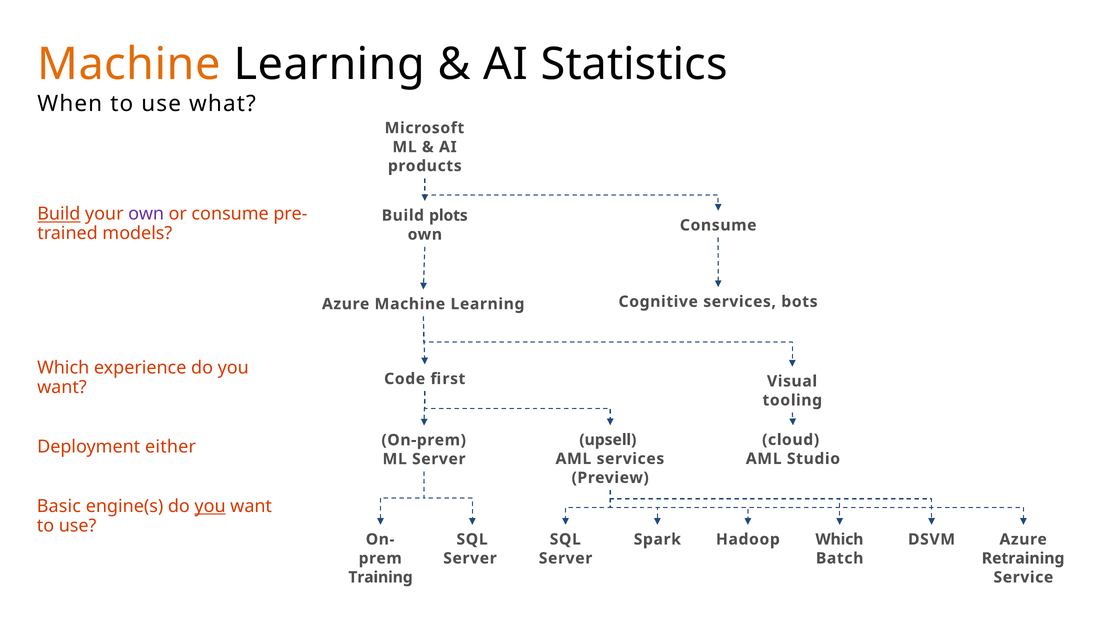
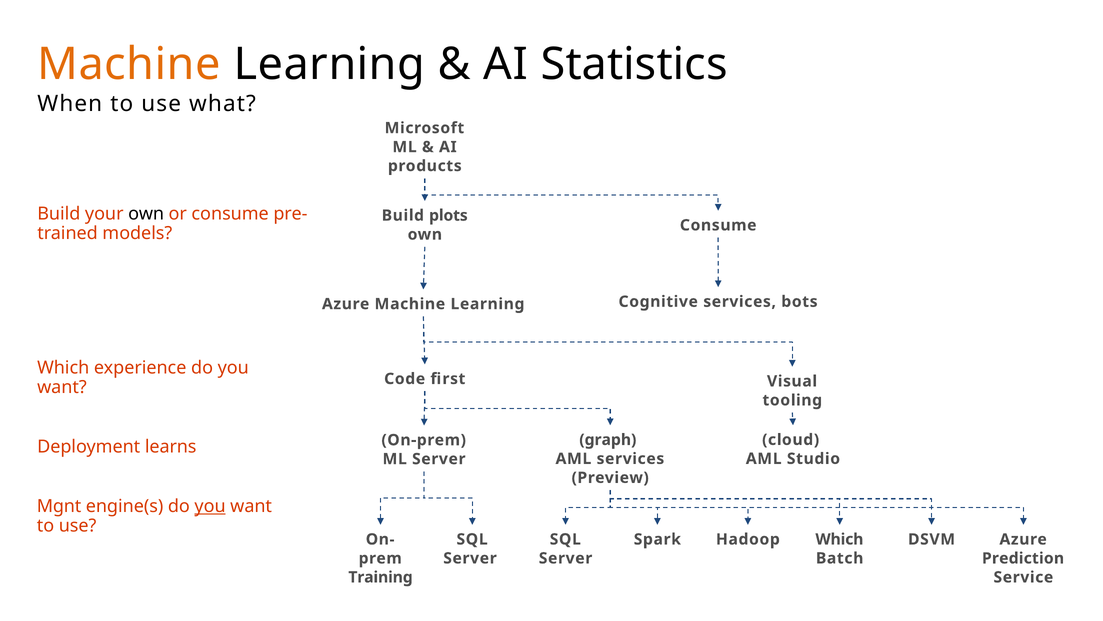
Build underline: present -> none (59, 214)
own colour: purple -> black (146, 214)
upsell: upsell -> graph (608, 439)
either: either -> learns (171, 446)
Basic: Basic -> Mgnt (59, 506)
Retraining: Retraining -> Prediction (1023, 558)
